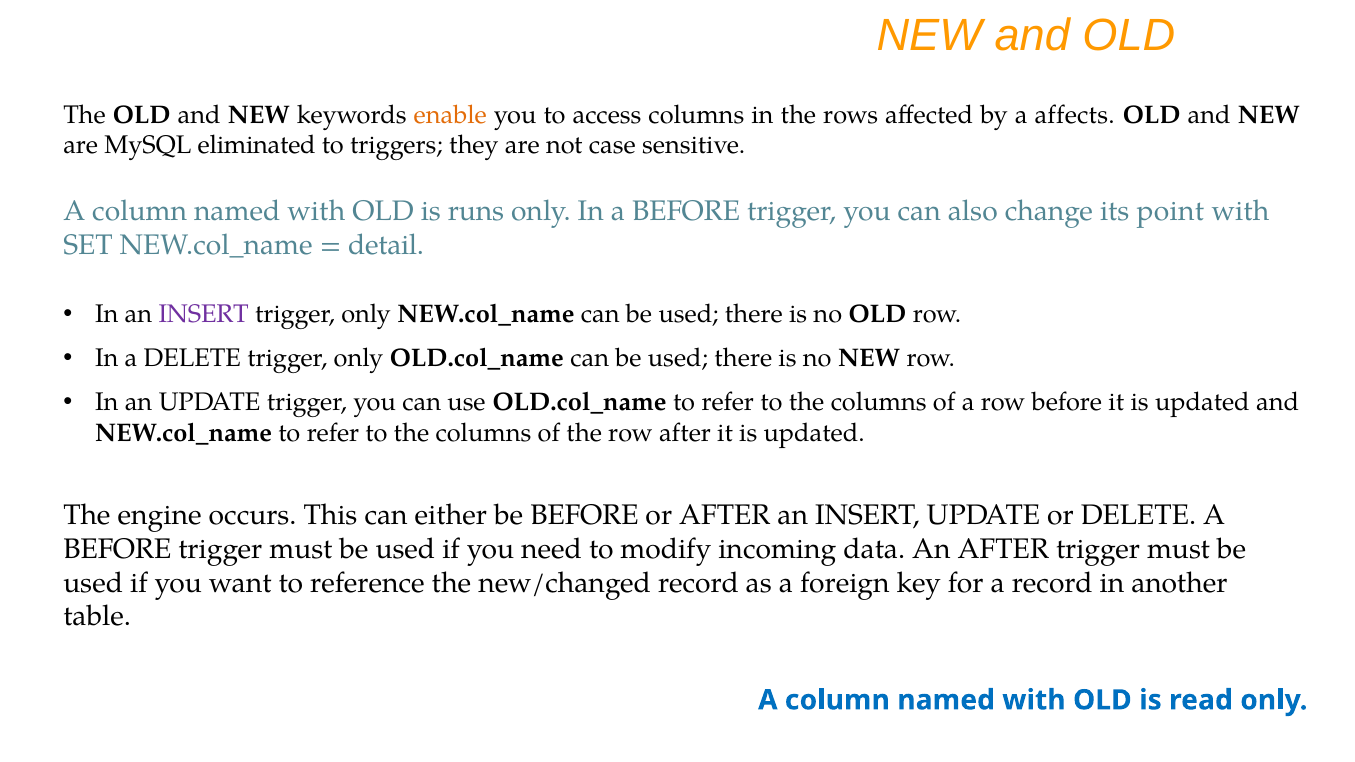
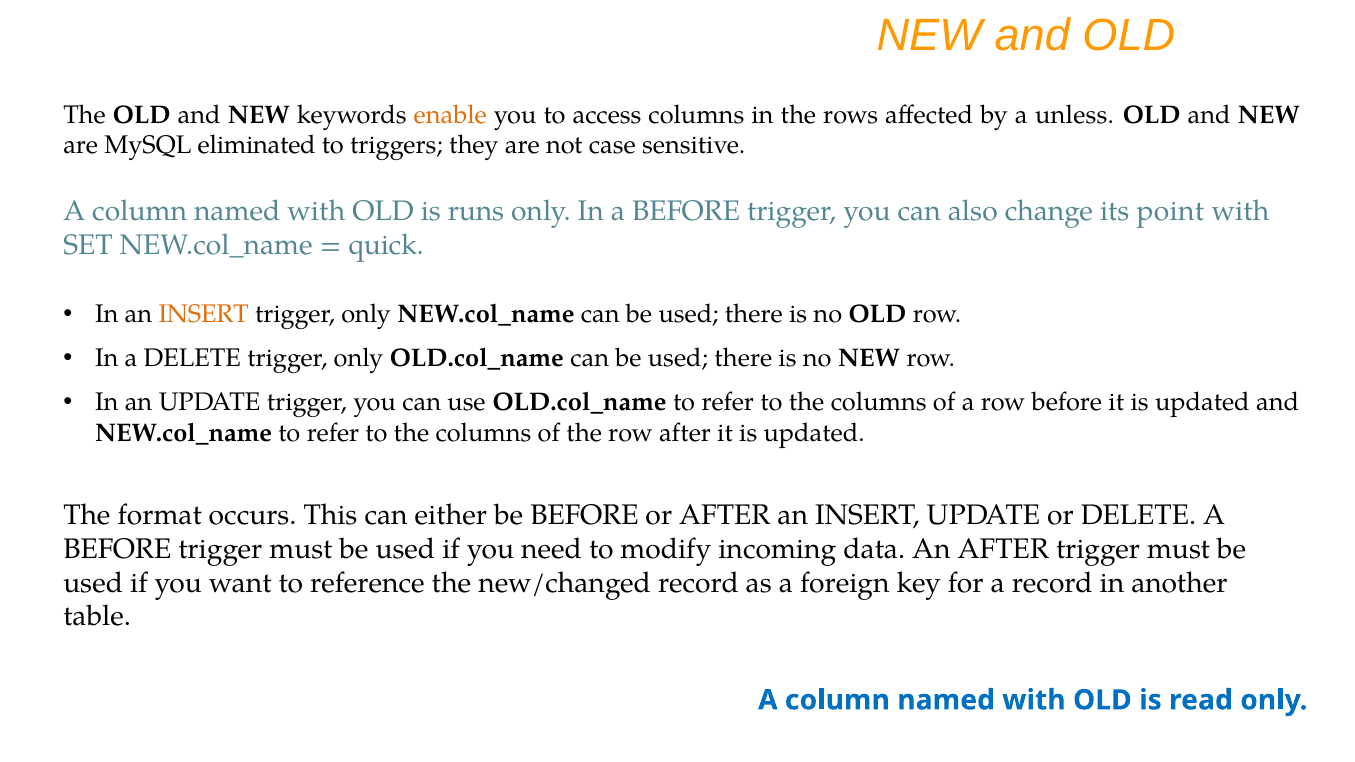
affects: affects -> unless (1075, 115)
detail: detail -> quick (386, 245)
INSERT colour: purple -> orange (204, 314)
engine: engine -> format (160, 515)
